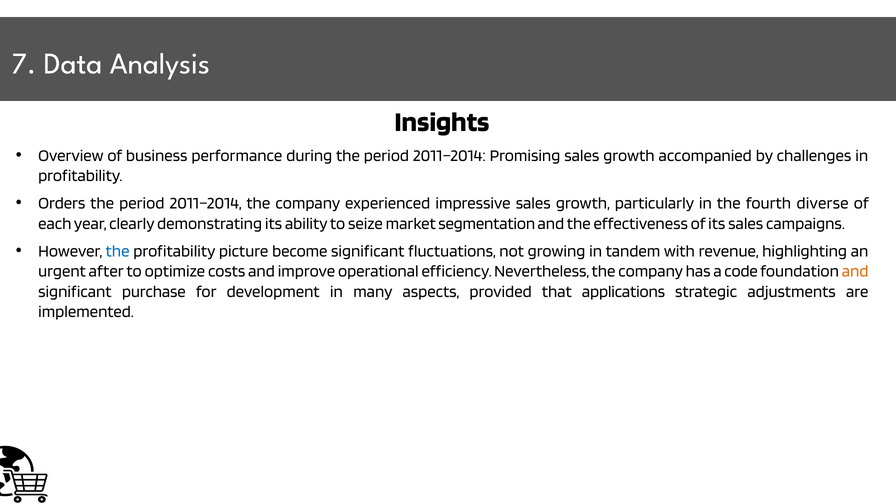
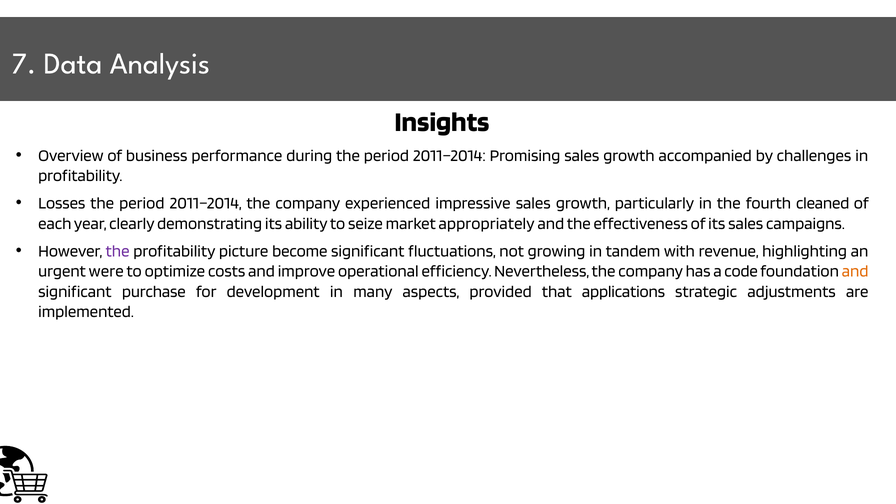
Orders: Orders -> Losses (62, 203)
diverse: diverse -> cleaned (823, 203)
segmentation: segmentation -> appropriately (487, 223)
the colour: blue -> purple (118, 251)
after: after -> were (106, 271)
